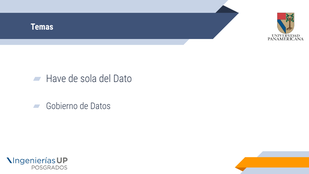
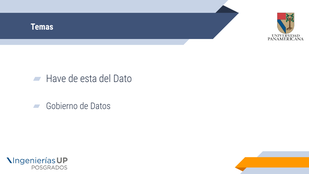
sola: sola -> esta (89, 79)
